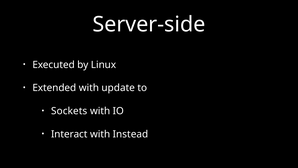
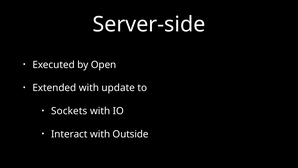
Linux: Linux -> Open (104, 65)
Instead: Instead -> Outside (131, 134)
